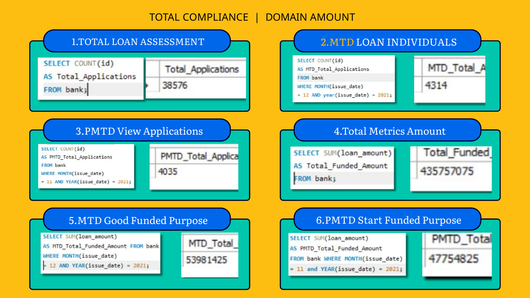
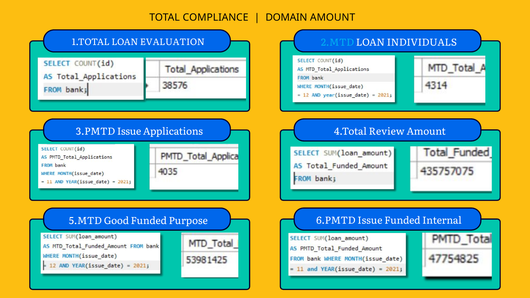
ASSESSMENT: ASSESSMENT -> EVALUATION (172, 42)
2.MTD colour: yellow -> light blue (338, 42)
Metrics: Metrics -> Review (387, 132)
3.PMTD View: View -> Issue (129, 132)
6.PMTD Start: Start -> Issue (370, 221)
Purpose: Purpose -> Internal (442, 221)
